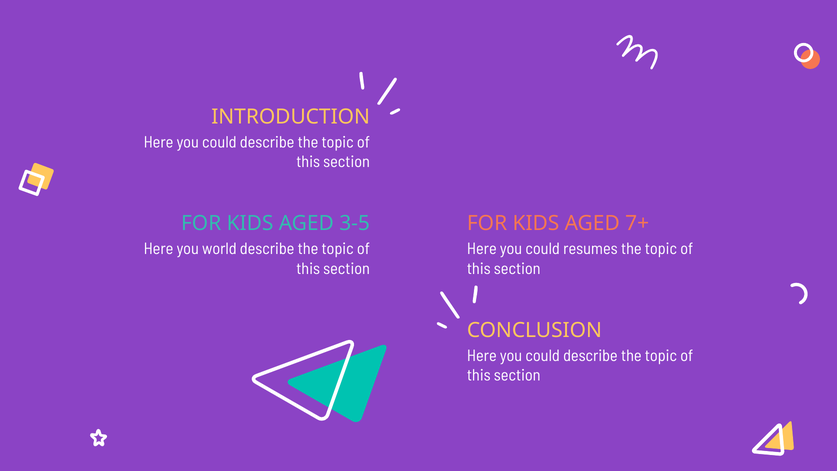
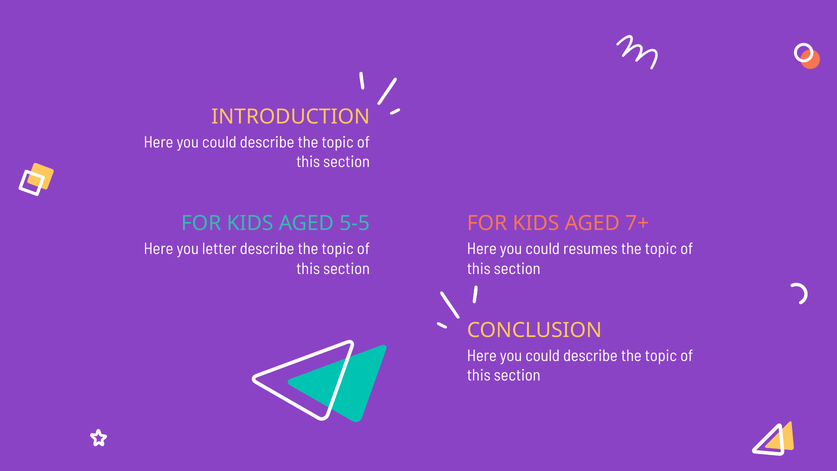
3-5: 3-5 -> 5-5 (355, 224)
world: world -> letter (219, 249)
